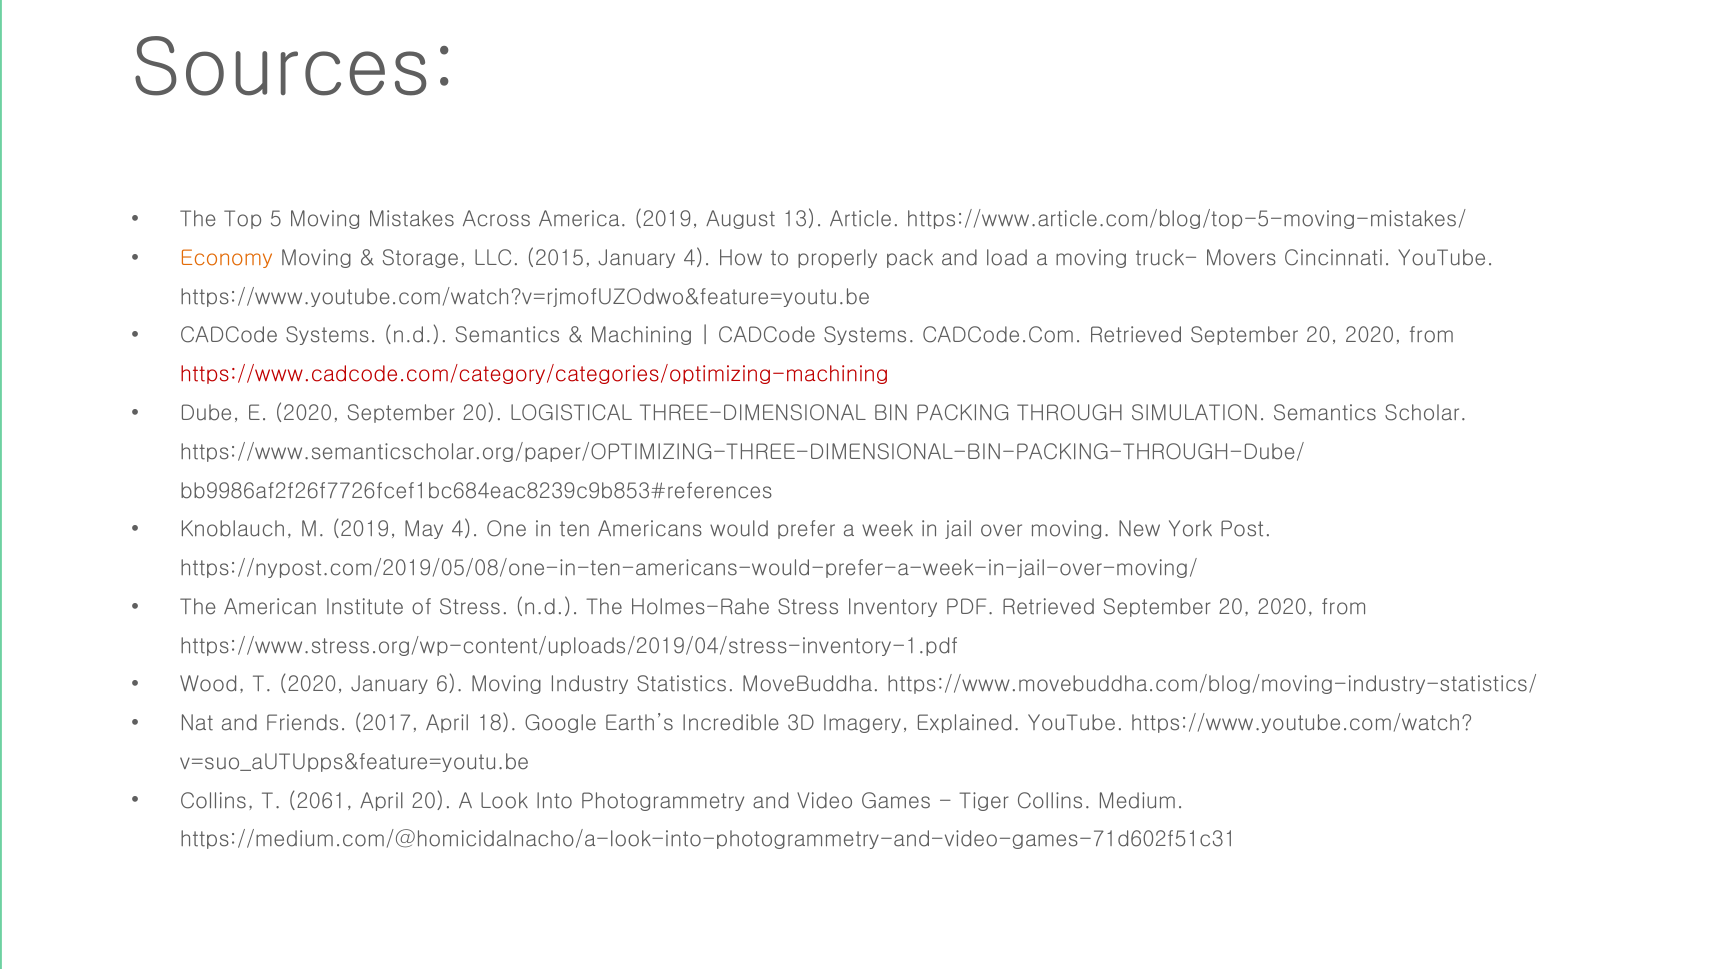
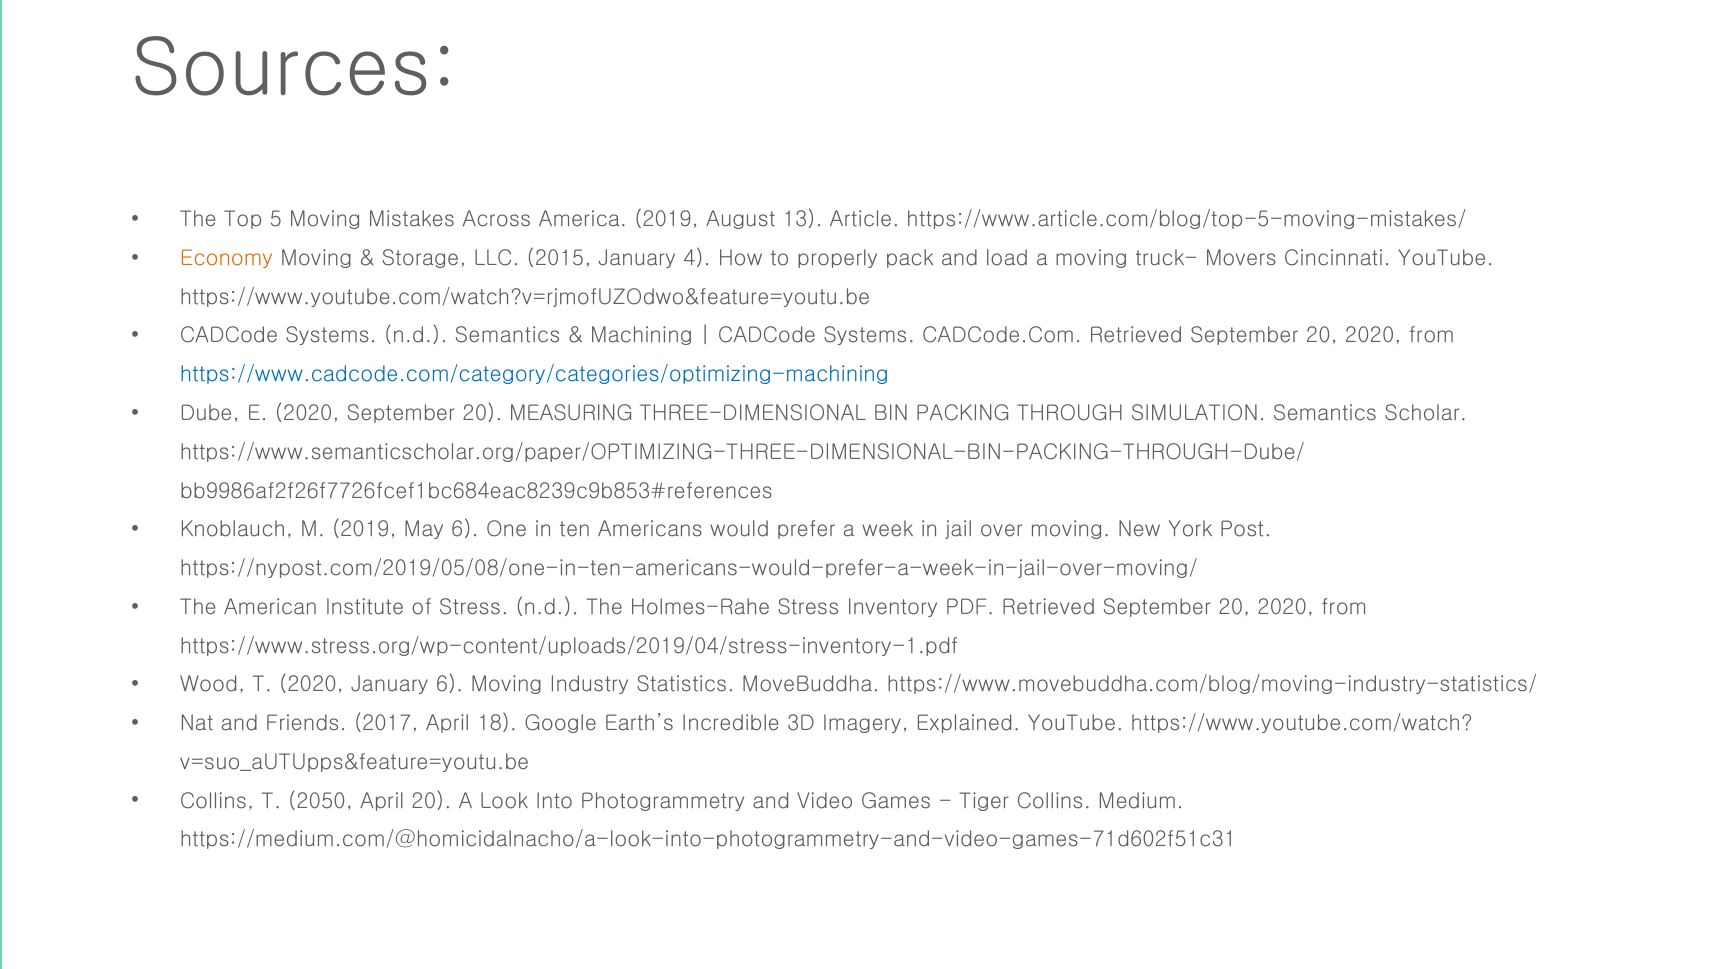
https://www.cadcode.com/category/categories/optimizing-machining colour: red -> blue (534, 375)
LOGISTICAL: LOGISTICAL -> MEASURING (571, 413)
May 4: 4 -> 6 (465, 530)
2061: 2061 -> 2050 (321, 801)
